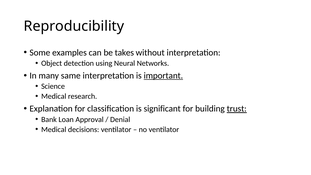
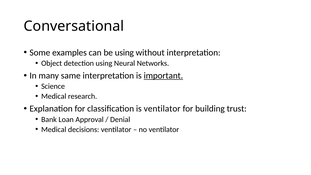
Reproducibility: Reproducibility -> Conversational (74, 26)
be takes: takes -> using (124, 53)
is significant: significant -> ventilator (162, 109)
trust underline: present -> none (237, 109)
